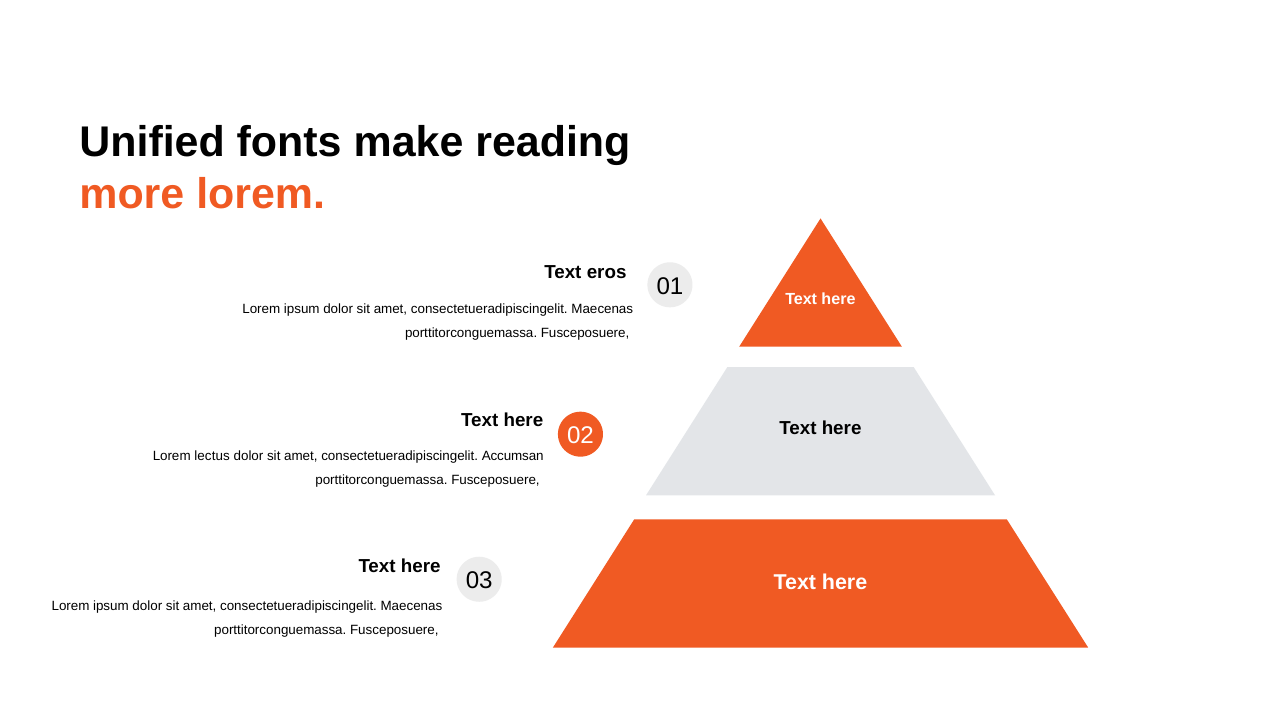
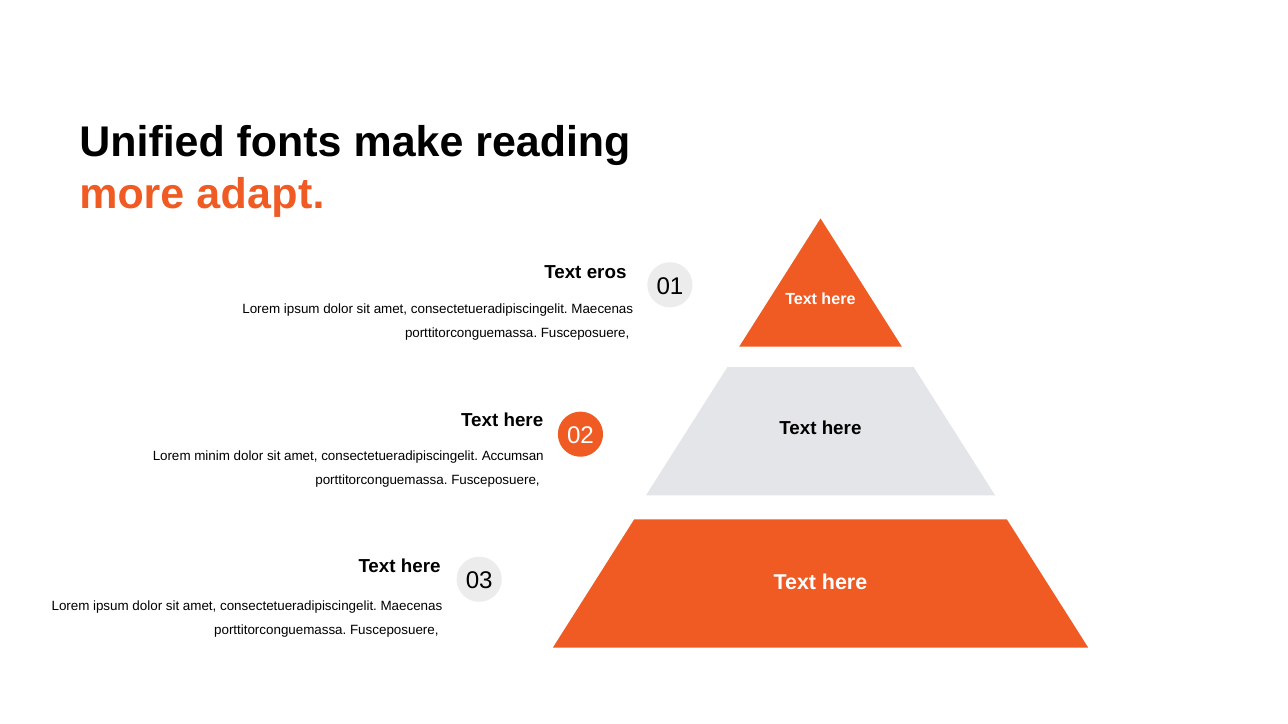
more lorem: lorem -> adapt (260, 194)
lectus: lectus -> minim (212, 456)
